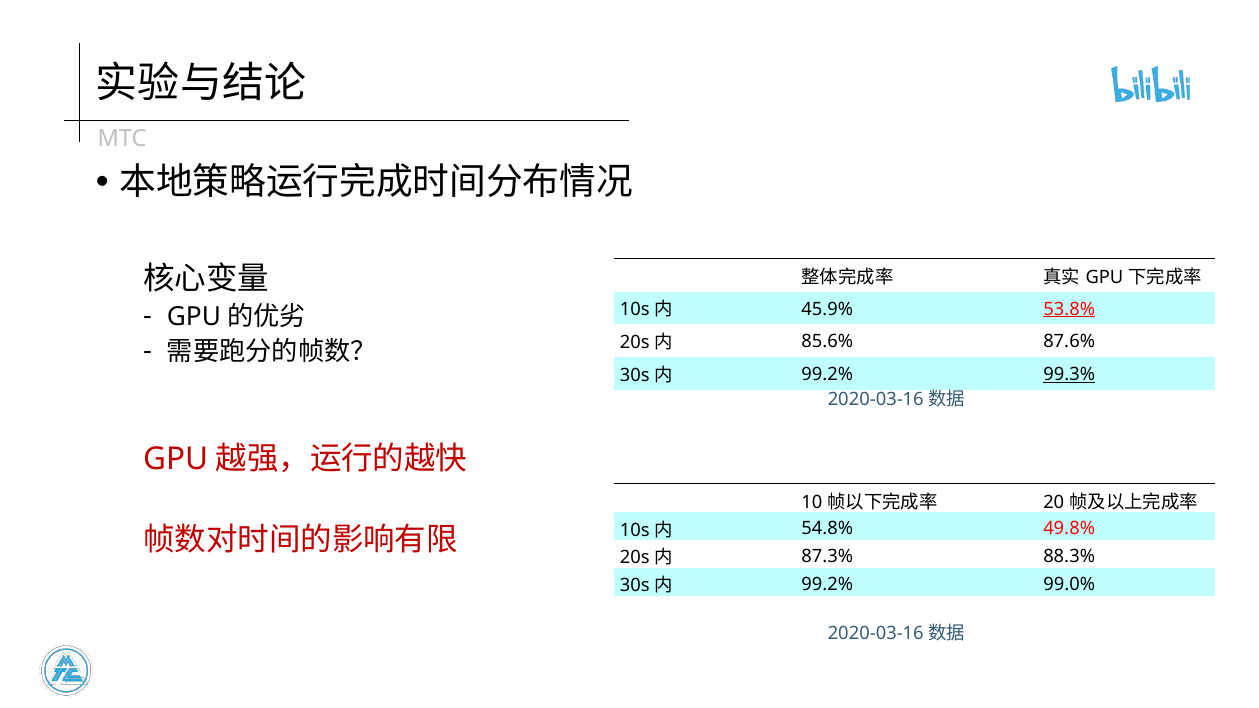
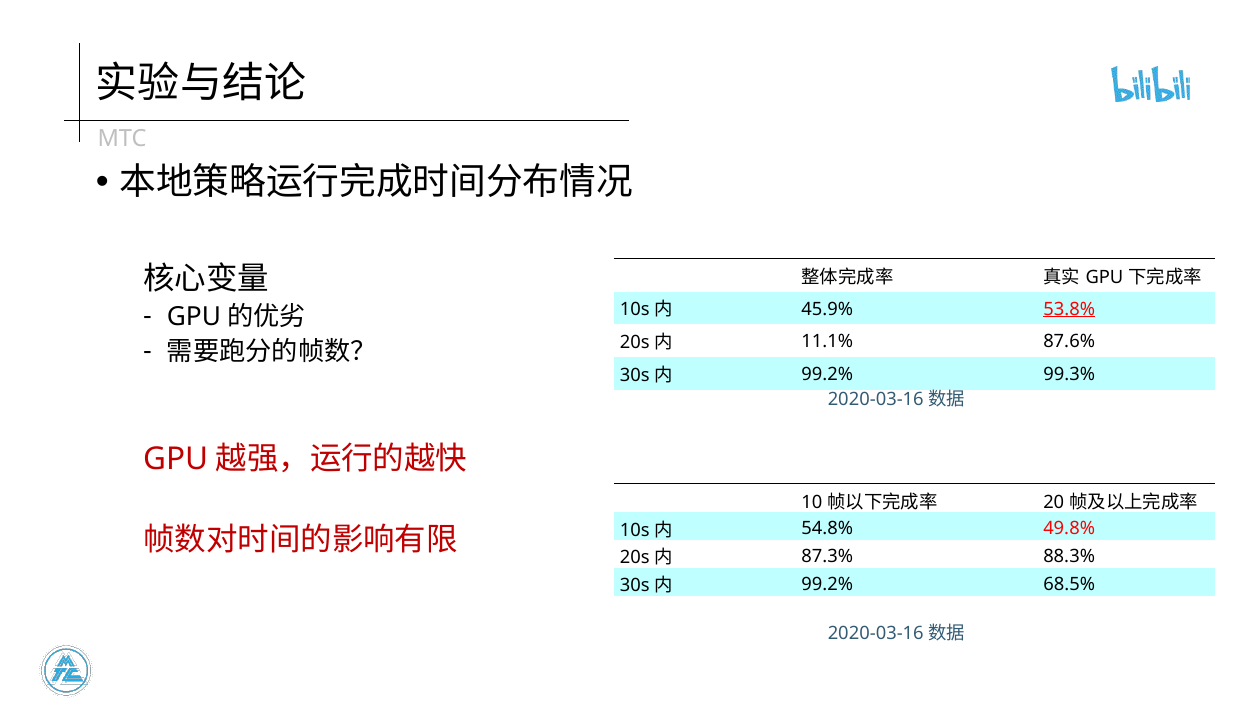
85.6%: 85.6% -> 11.1% (827, 342)
99.3% underline: present -> none (1069, 374)
99.0%: 99.0% -> 68.5% (1069, 584)
